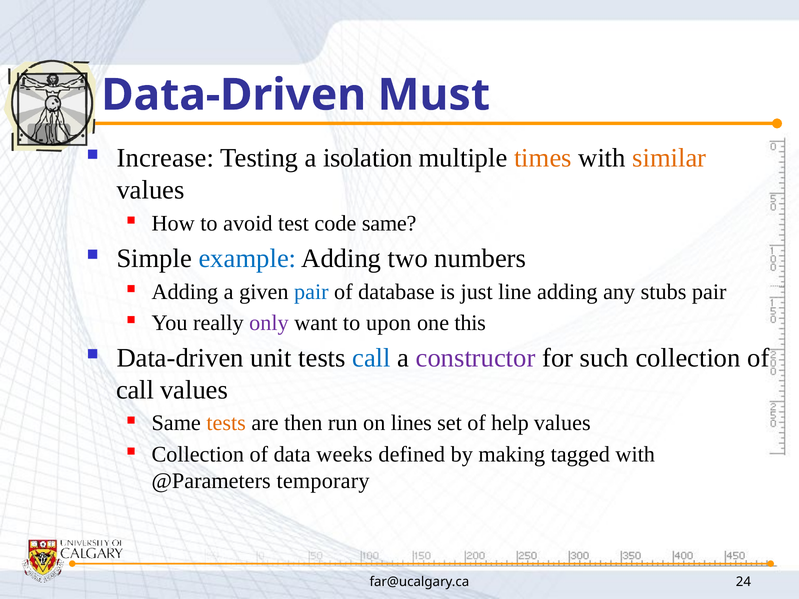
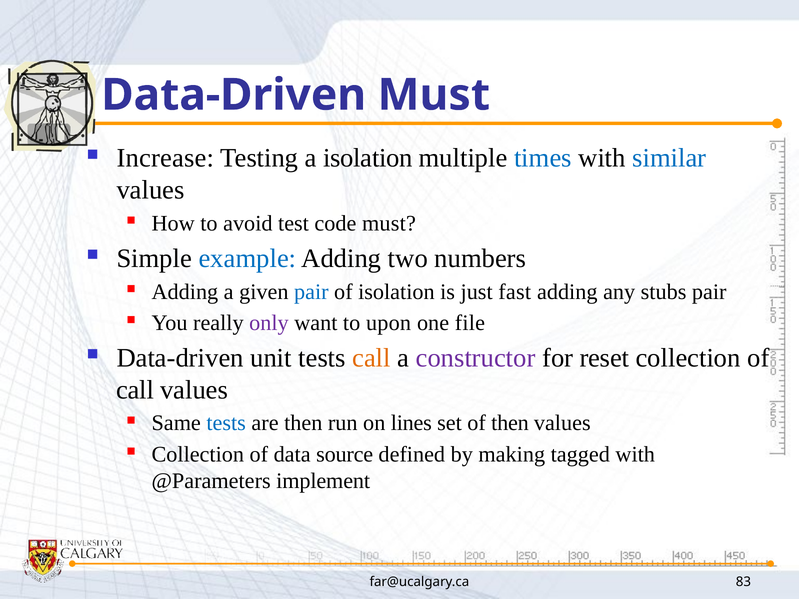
times colour: orange -> blue (543, 158)
similar colour: orange -> blue (669, 158)
code same: same -> must (389, 224)
of database: database -> isolation (396, 292)
line: line -> fast (515, 292)
this: this -> file (470, 323)
call colour: blue -> orange (371, 358)
such: such -> reset (604, 358)
tests colour: orange -> blue (226, 423)
of help: help -> then (510, 423)
weeks: weeks -> source (345, 454)
temporary: temporary -> implement (323, 481)
24: 24 -> 83 (743, 582)
